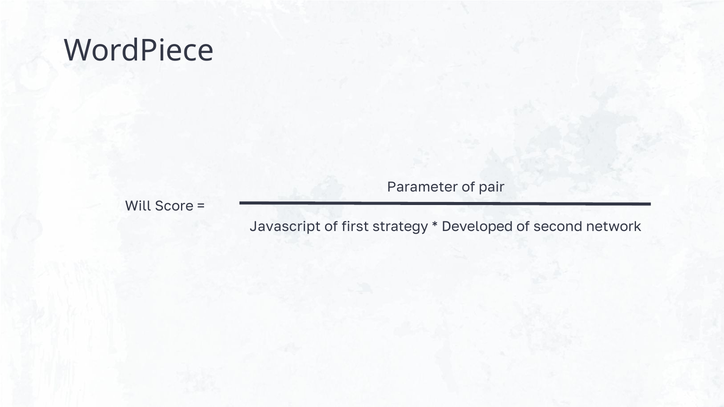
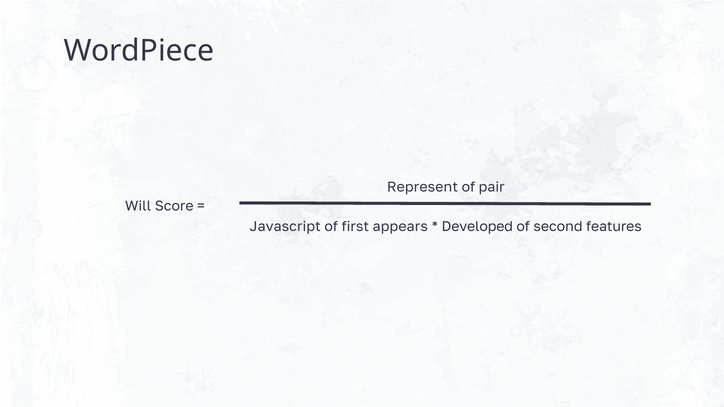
Parameter: Parameter -> Represent (423, 187)
strategy: strategy -> appears (400, 227)
network: network -> features (614, 227)
